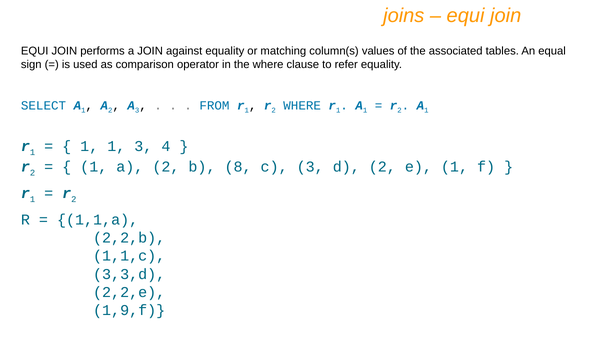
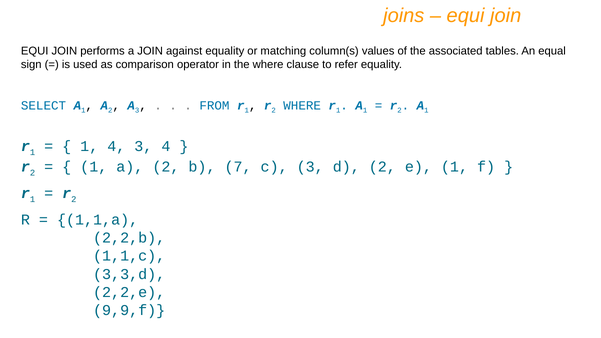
1 1: 1 -> 4 (116, 146)
8: 8 -> 7 (238, 167)
1,9,f: 1,9,f -> 9,9,f (129, 310)
